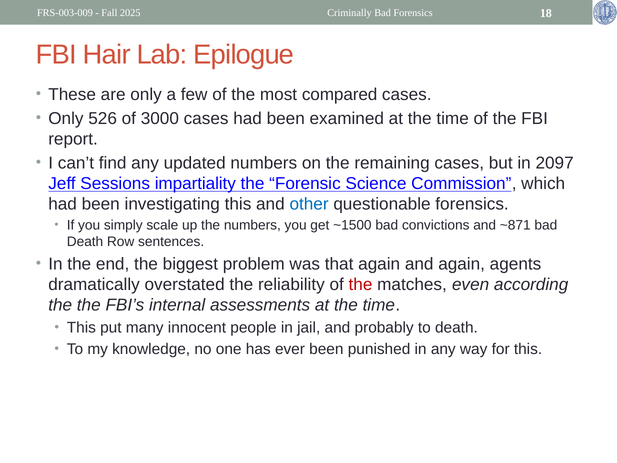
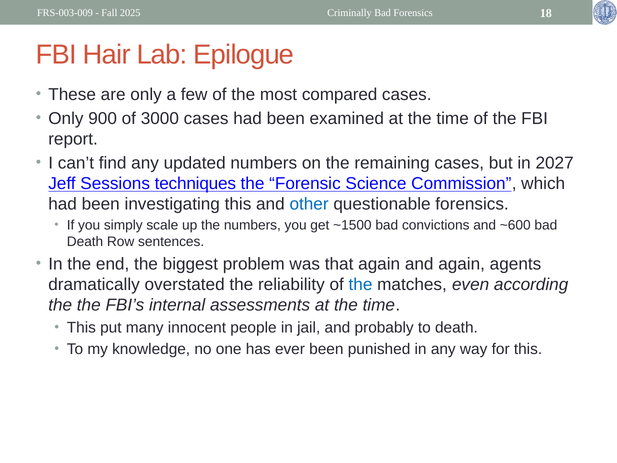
526: 526 -> 900 (103, 118)
2097: 2097 -> 2027 (555, 163)
impartiality: impartiality -> techniques (195, 184)
~871: ~871 -> ~600 (515, 225)
the colour: red -> blue (360, 284)
